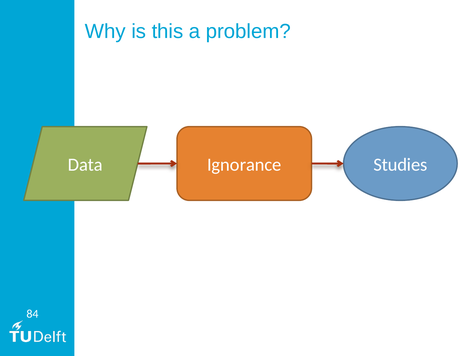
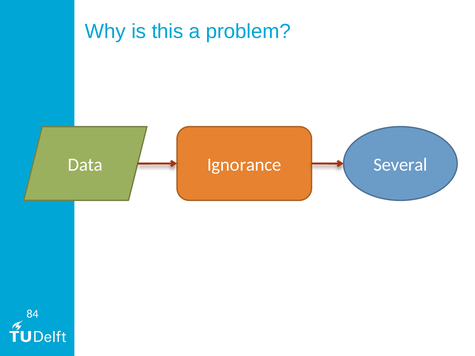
Studies: Studies -> Several (400, 165)
